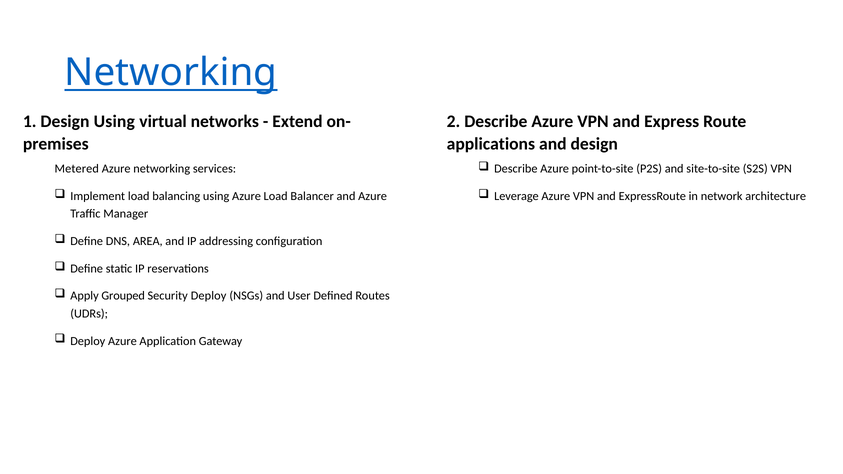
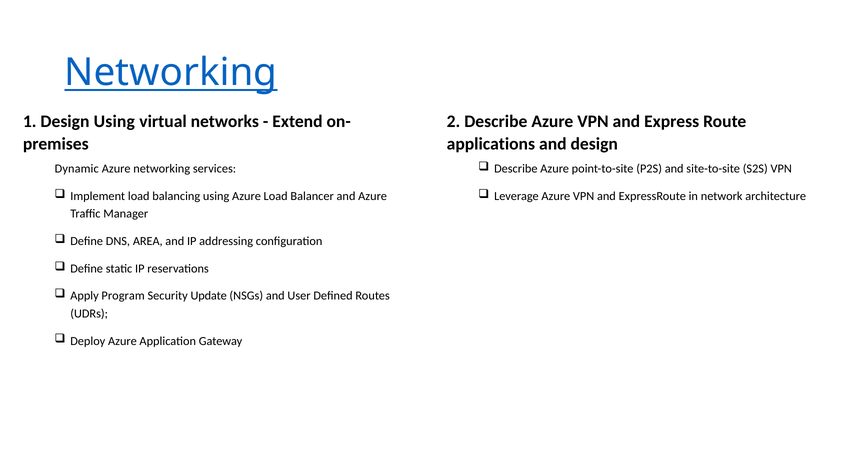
Metered: Metered -> Dynamic (77, 169)
Grouped: Grouped -> Program (123, 296)
Security Deploy: Deploy -> Update (209, 296)
